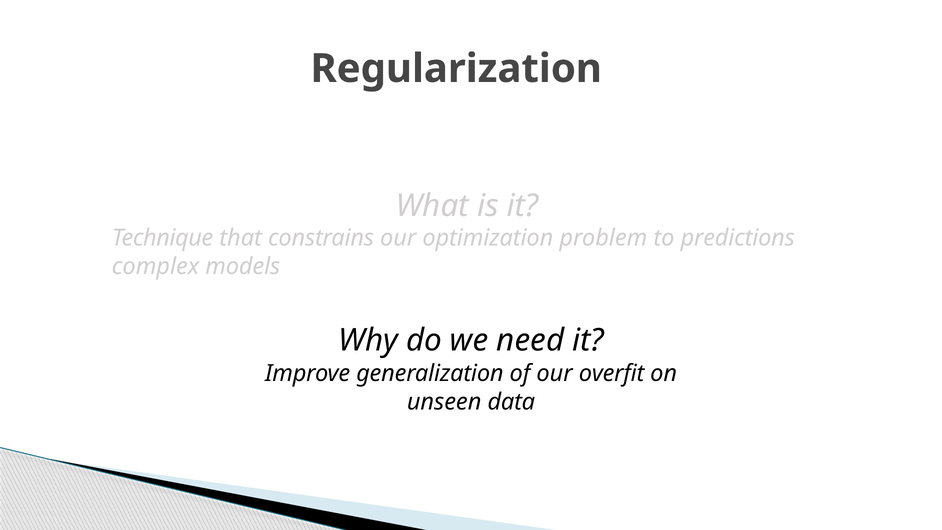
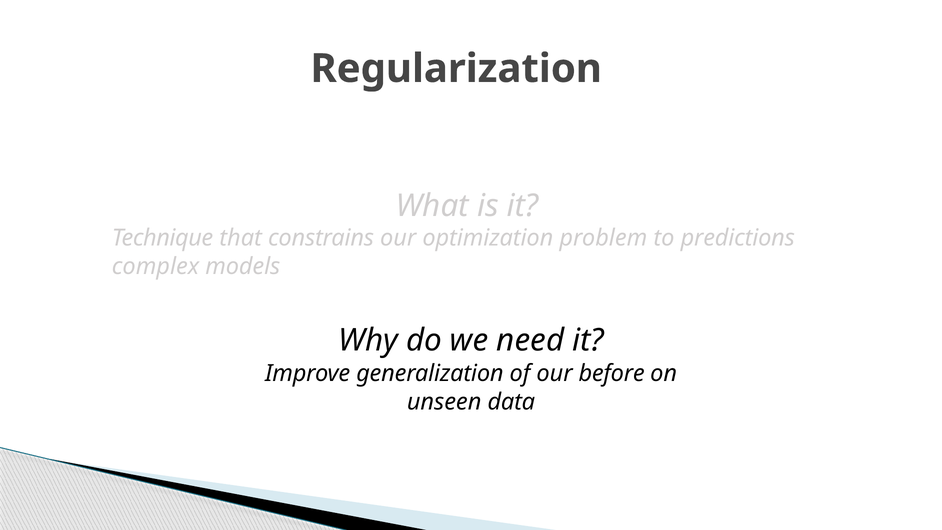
overfit: overfit -> before (612, 373)
